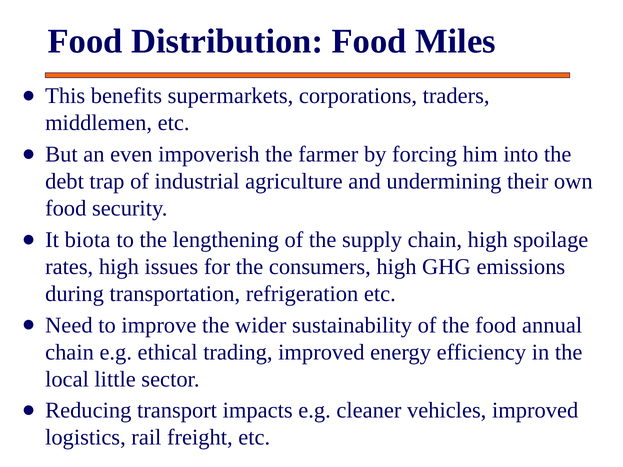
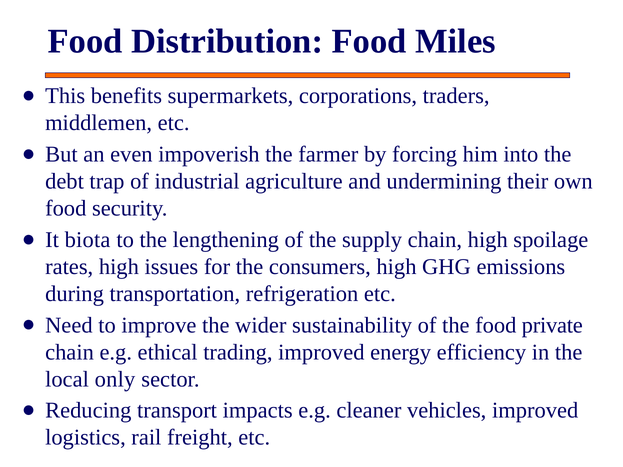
annual: annual -> private (552, 325)
little: little -> only (115, 379)
